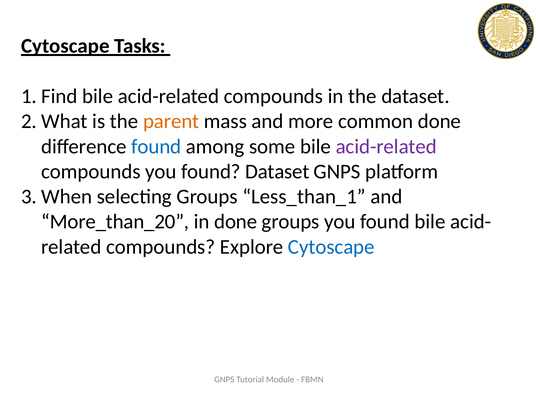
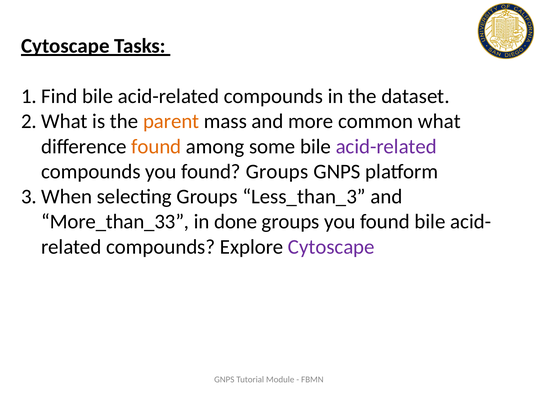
common done: done -> what (439, 122)
found colour: blue -> orange (156, 147)
found Dataset: Dataset -> Groups (277, 172)
Less_than_1: Less_than_1 -> Less_than_3 (304, 197)
More_than_20: More_than_20 -> More_than_33 (115, 222)
Cytoscape colour: blue -> purple (331, 247)
